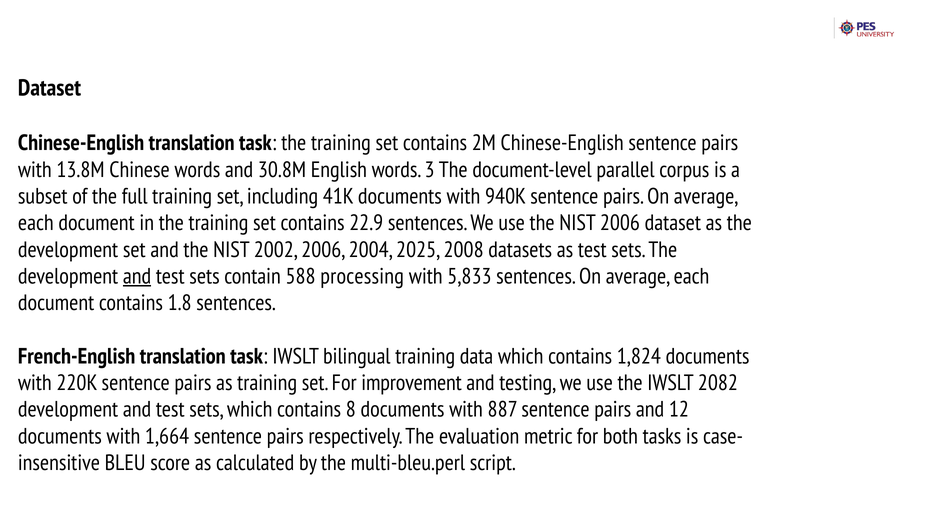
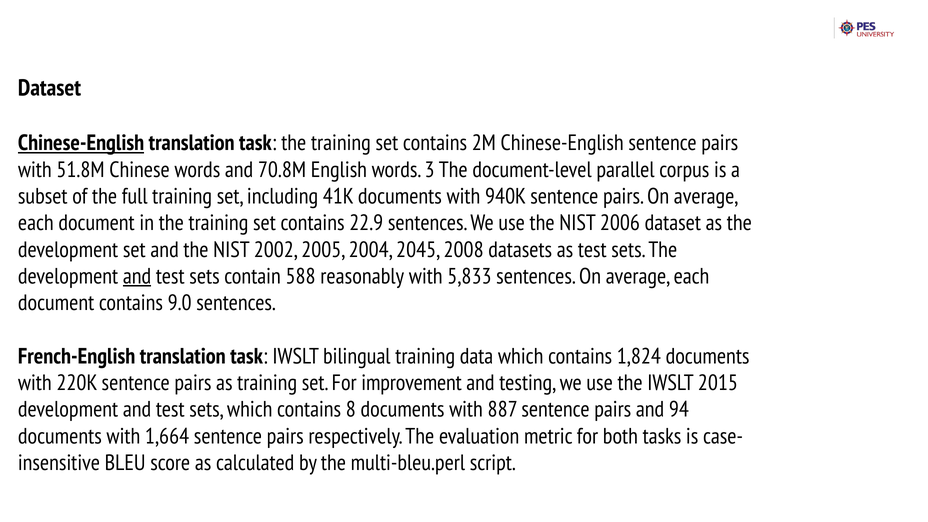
Chinese-English underline: none -> present (81, 143)
13.8M: 13.8M -> 51.8M (80, 170)
30.8M: 30.8M -> 70.8M (282, 170)
2002 2006: 2006 -> 2005 (323, 250)
2025: 2025 -> 2045 (418, 250)
processing: processing -> reasonably (362, 276)
1.8: 1.8 -> 9.0 (180, 303)
2082: 2082 -> 2015 (718, 383)
12: 12 -> 94 (679, 410)
